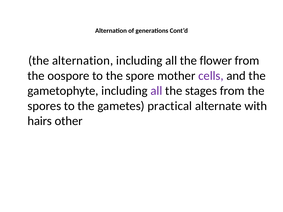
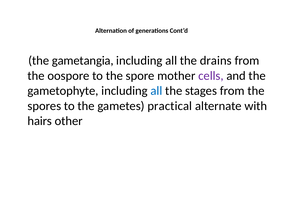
the alternation: alternation -> gametangia (83, 61)
flower: flower -> drains (216, 61)
all colour: purple -> blue (156, 91)
